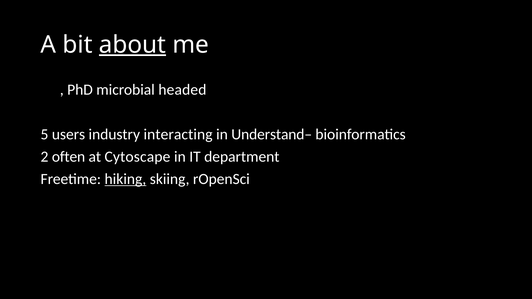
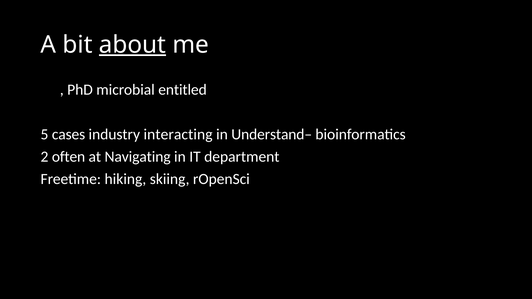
headed: headed -> entitled (183, 90)
users: users -> cases (69, 135)
Cytoscape: Cytoscape -> Navigating (138, 157)
hiking underline: present -> none (125, 179)
